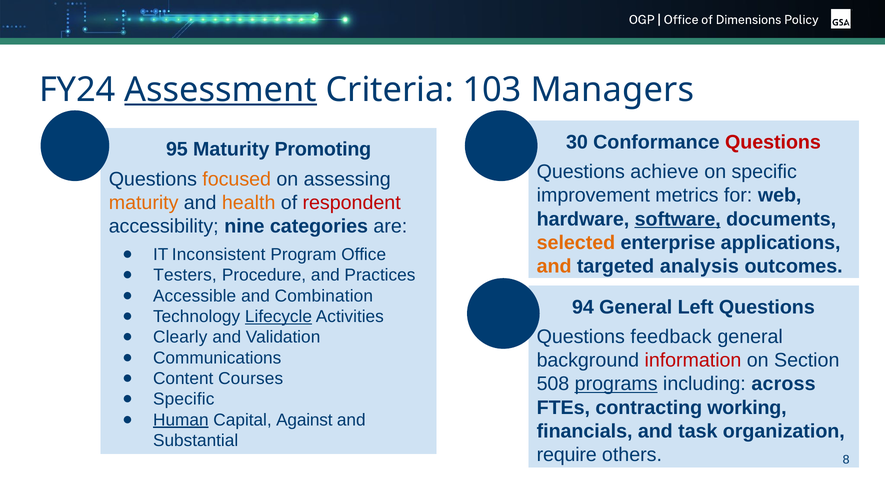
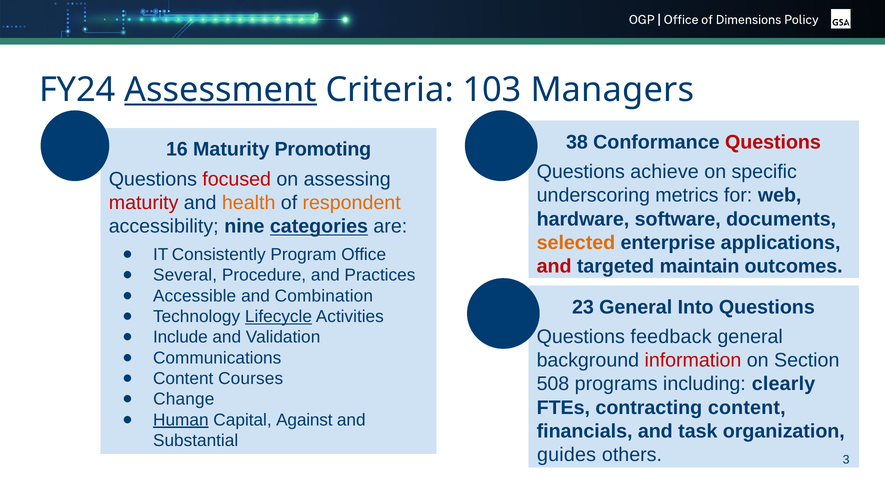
95: 95 -> 16 (177, 149)
30: 30 -> 38 (577, 142)
focused colour: orange -> red (237, 179)
improvement: improvement -> underscoring (593, 195)
maturity colour: orange -> red (144, 203)
respondent colour: red -> orange (352, 203)
software underline: present -> none (678, 219)
categories underline: none -> present (319, 226)
Inconsistent: Inconsistent -> Consistently (219, 254)
and colour: orange -> red (554, 266)
analysis: analysis -> maintain (700, 266)
Testers: Testers -> Several (185, 275)
94: 94 -> 23 (583, 307)
Left: Left -> Into (696, 307)
Clearly: Clearly -> Include (180, 337)
programs underline: present -> none (616, 384)
across: across -> clearly (784, 384)
Specific: Specific -> Change (184, 399)
contracting working: working -> content (747, 407)
require: require -> guides (567, 455)
8: 8 -> 3 (846, 459)
